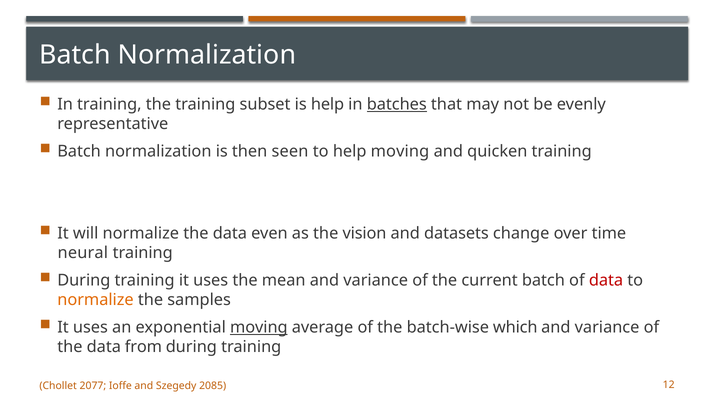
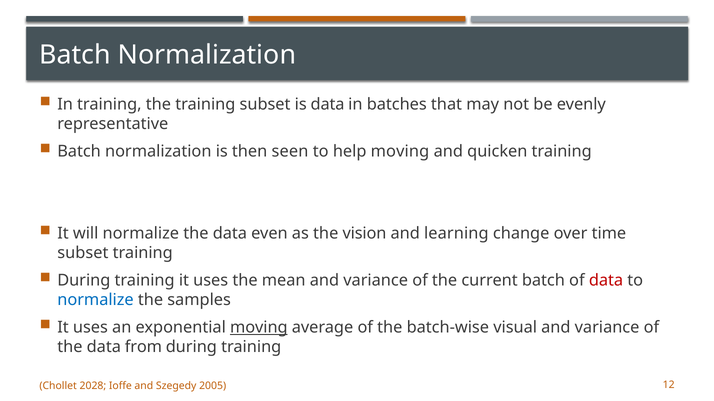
is help: help -> data (328, 105)
batches underline: present -> none (397, 105)
datasets: datasets -> learning (456, 234)
neural: neural -> subset (83, 253)
normalize colour: orange -> blue (96, 300)
which: which -> visual (515, 328)
2077: 2077 -> 2028 (93, 386)
2085: 2085 -> 2005 (213, 386)
